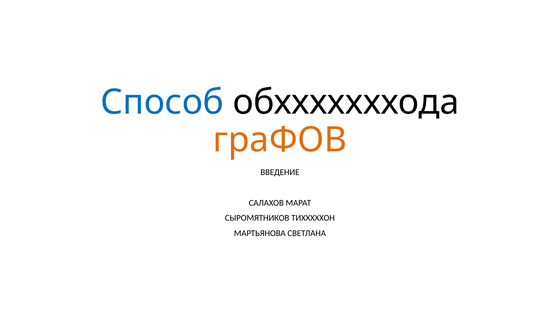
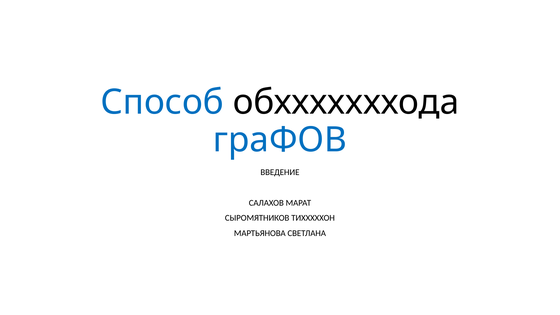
граФОВ colour: orange -> blue (280, 140)
